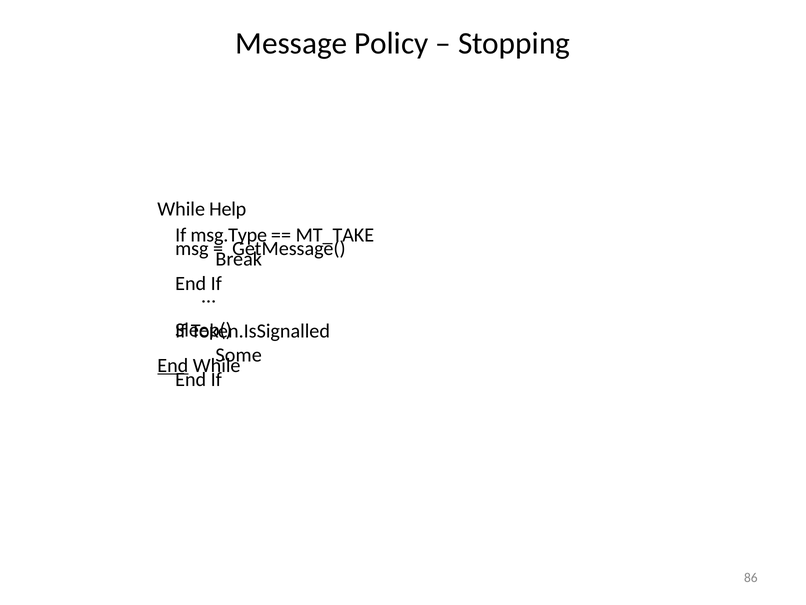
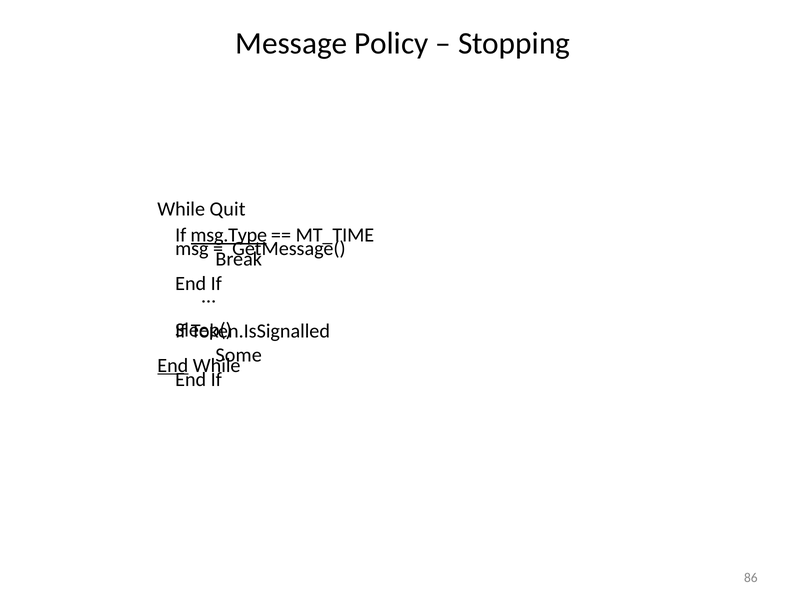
Help: Help -> Quit (228, 209)
msg.Type underline: none -> present (229, 235)
MT_TAKE: MT_TAKE -> MT_TIME (335, 235)
